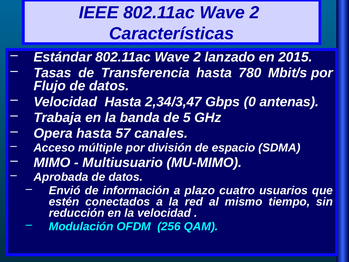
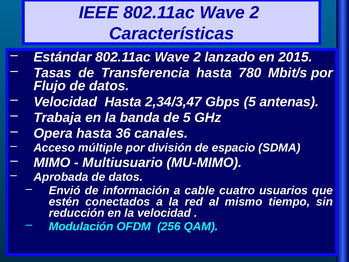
Gbps 0: 0 -> 5 (250, 102)
57: 57 -> 36 (123, 133)
plazo: plazo -> cable (200, 190)
